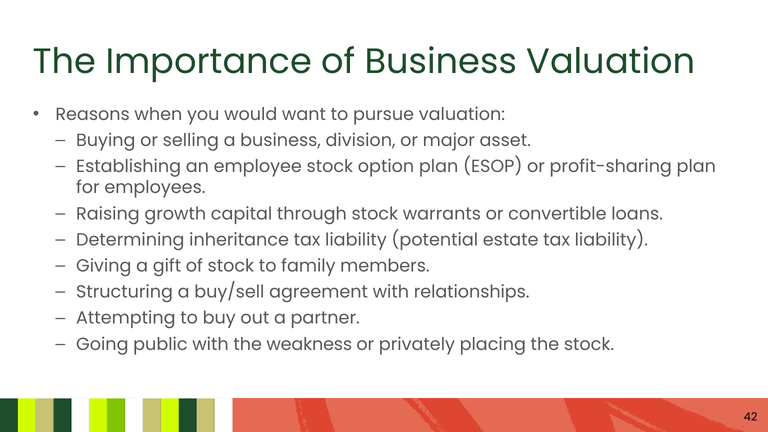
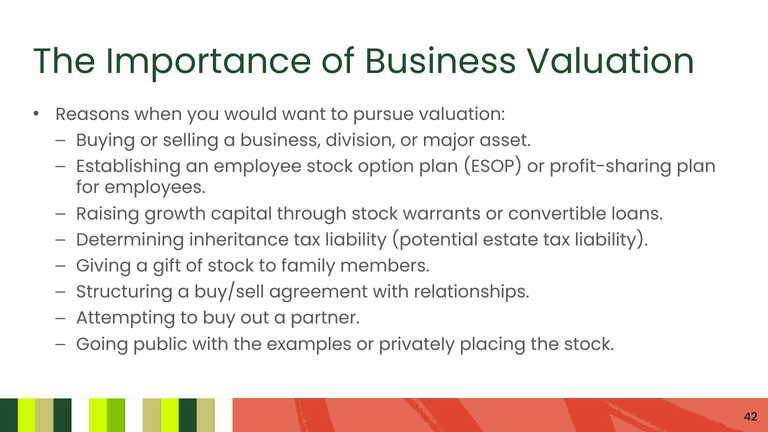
weakness: weakness -> examples (309, 344)
